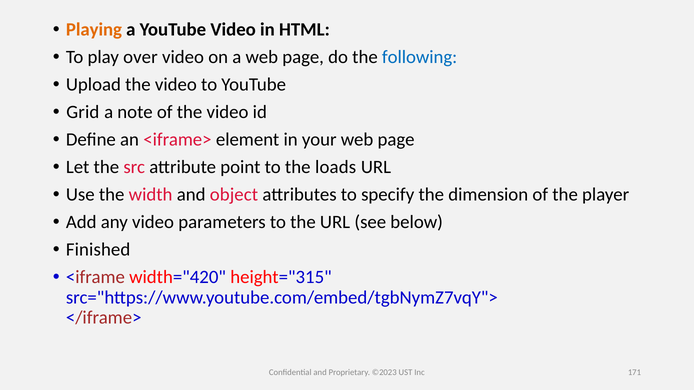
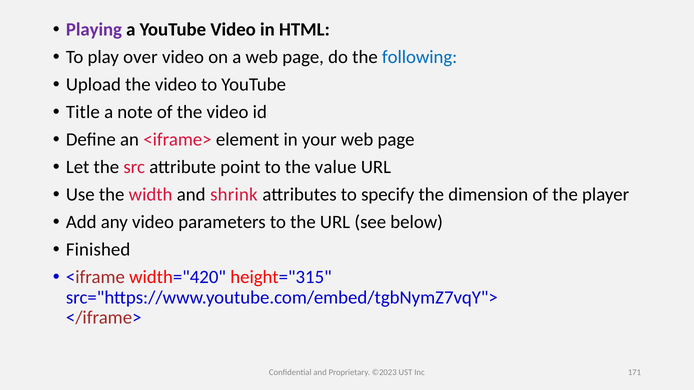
Playing colour: orange -> purple (94, 30)
Grid: Grid -> Title (83, 112)
loads: loads -> value (336, 167)
object: object -> shrink (234, 195)
